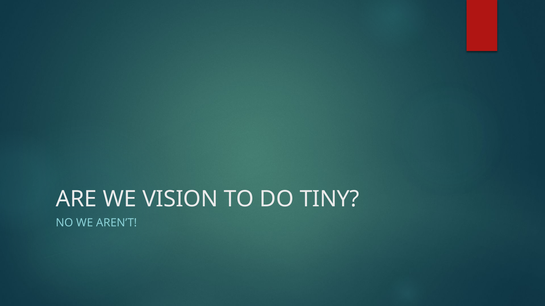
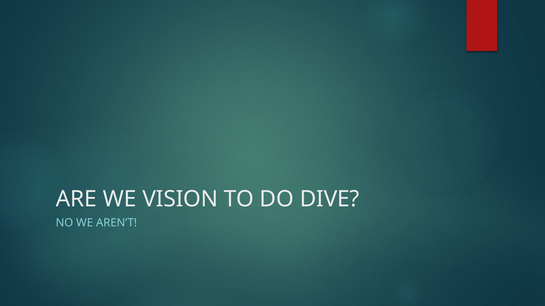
TINY: TINY -> DIVE (330, 199)
